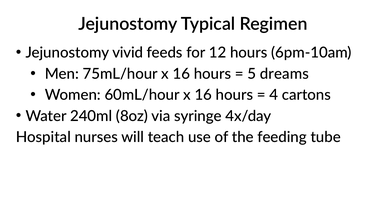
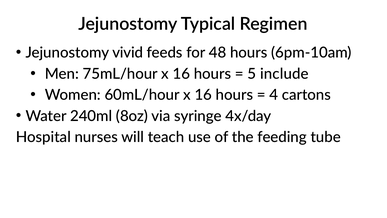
12: 12 -> 48 (218, 53)
dreams: dreams -> include (284, 74)
